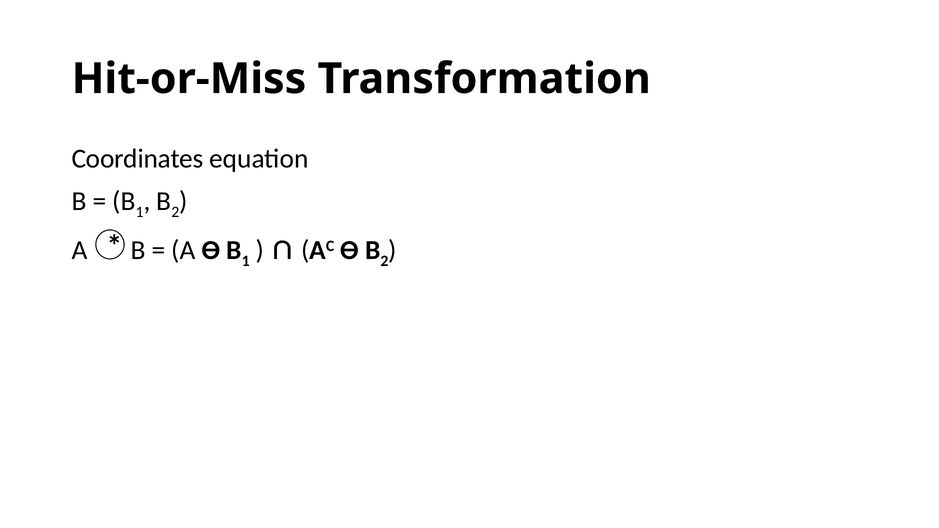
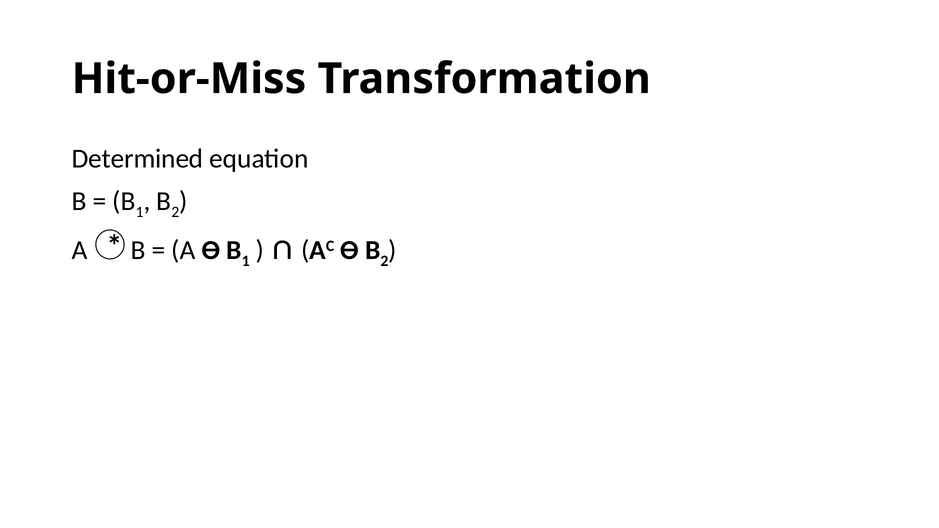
Coordinates: Coordinates -> Determined (137, 159)
